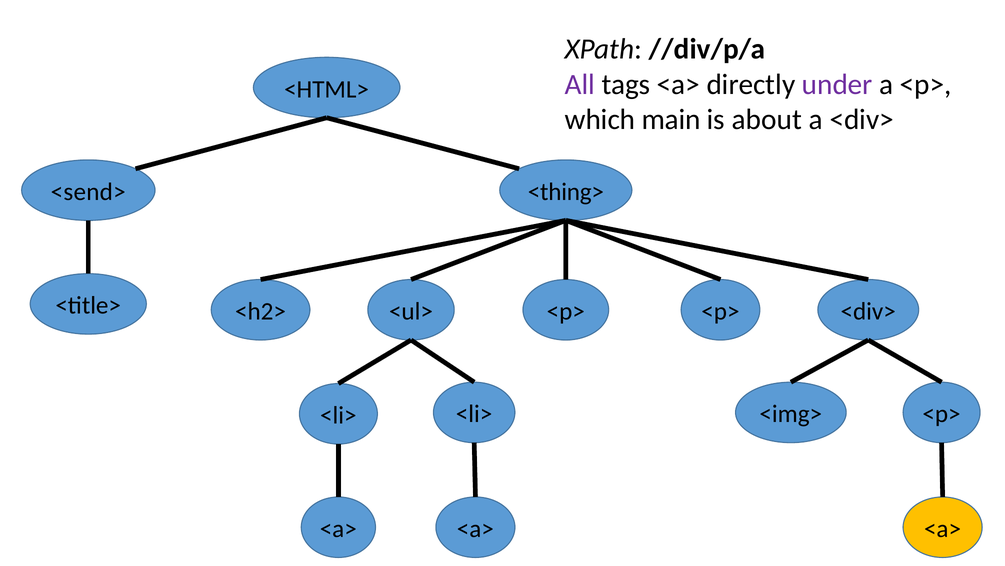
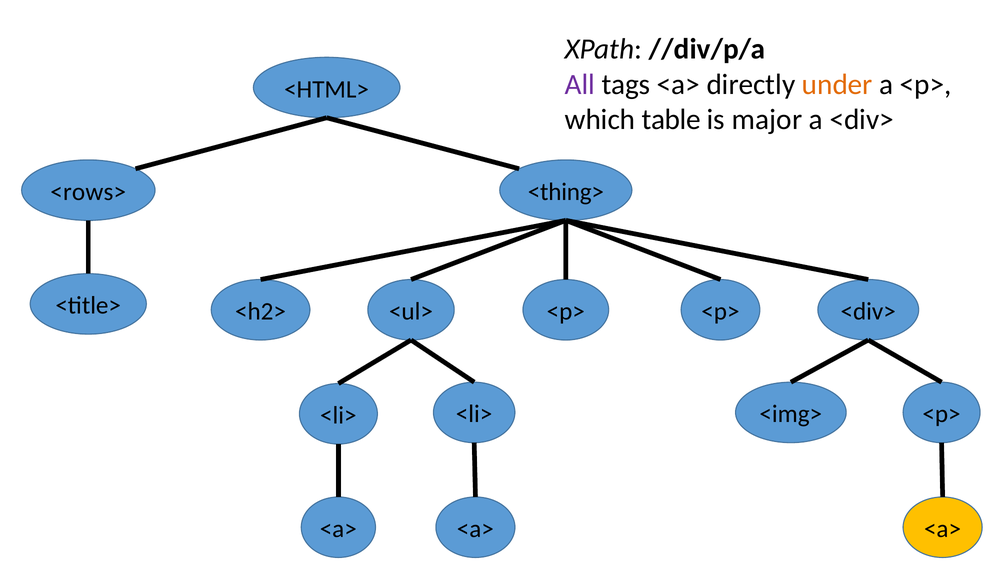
under colour: purple -> orange (837, 84)
main: main -> table (671, 120)
about: about -> major (767, 120)
<send>: <send> -> <rows> (88, 192)
